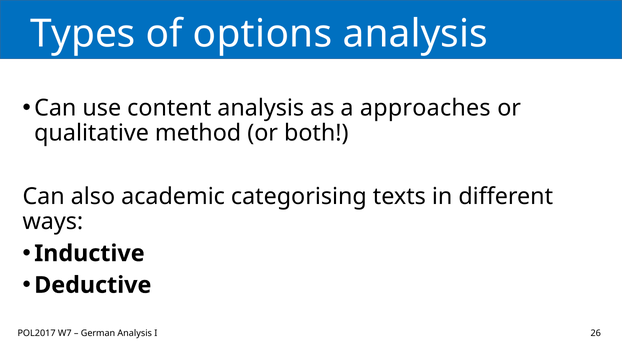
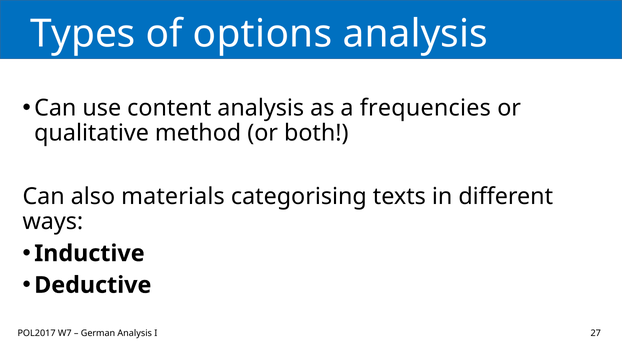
approaches: approaches -> frequencies (425, 108)
academic: academic -> materials (173, 196)
26: 26 -> 27 (596, 333)
